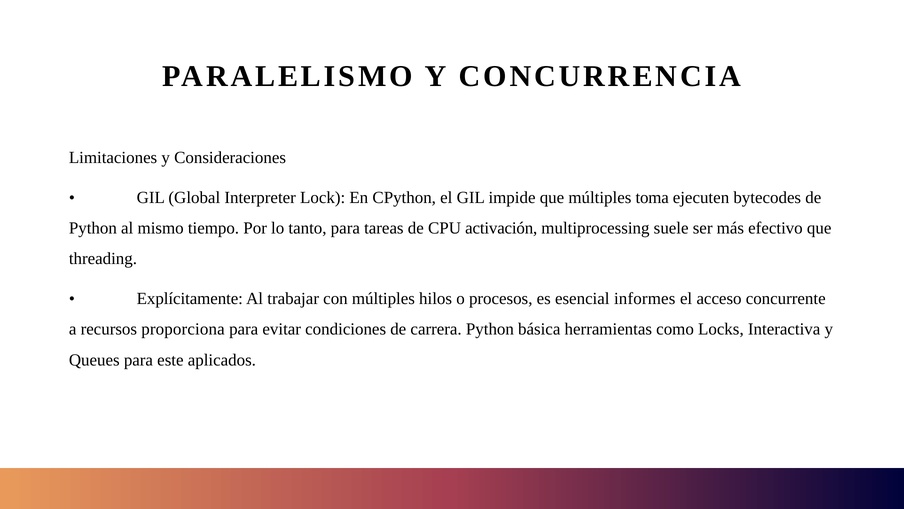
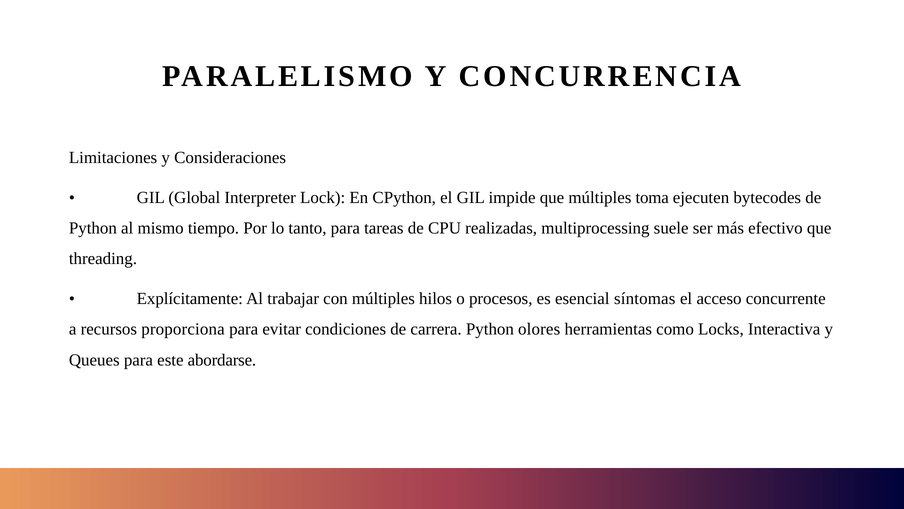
activación: activación -> realizadas (501, 228)
informes: informes -> síntomas (645, 299)
básica: básica -> olores (539, 329)
aplicados: aplicados -> abordarse (222, 360)
